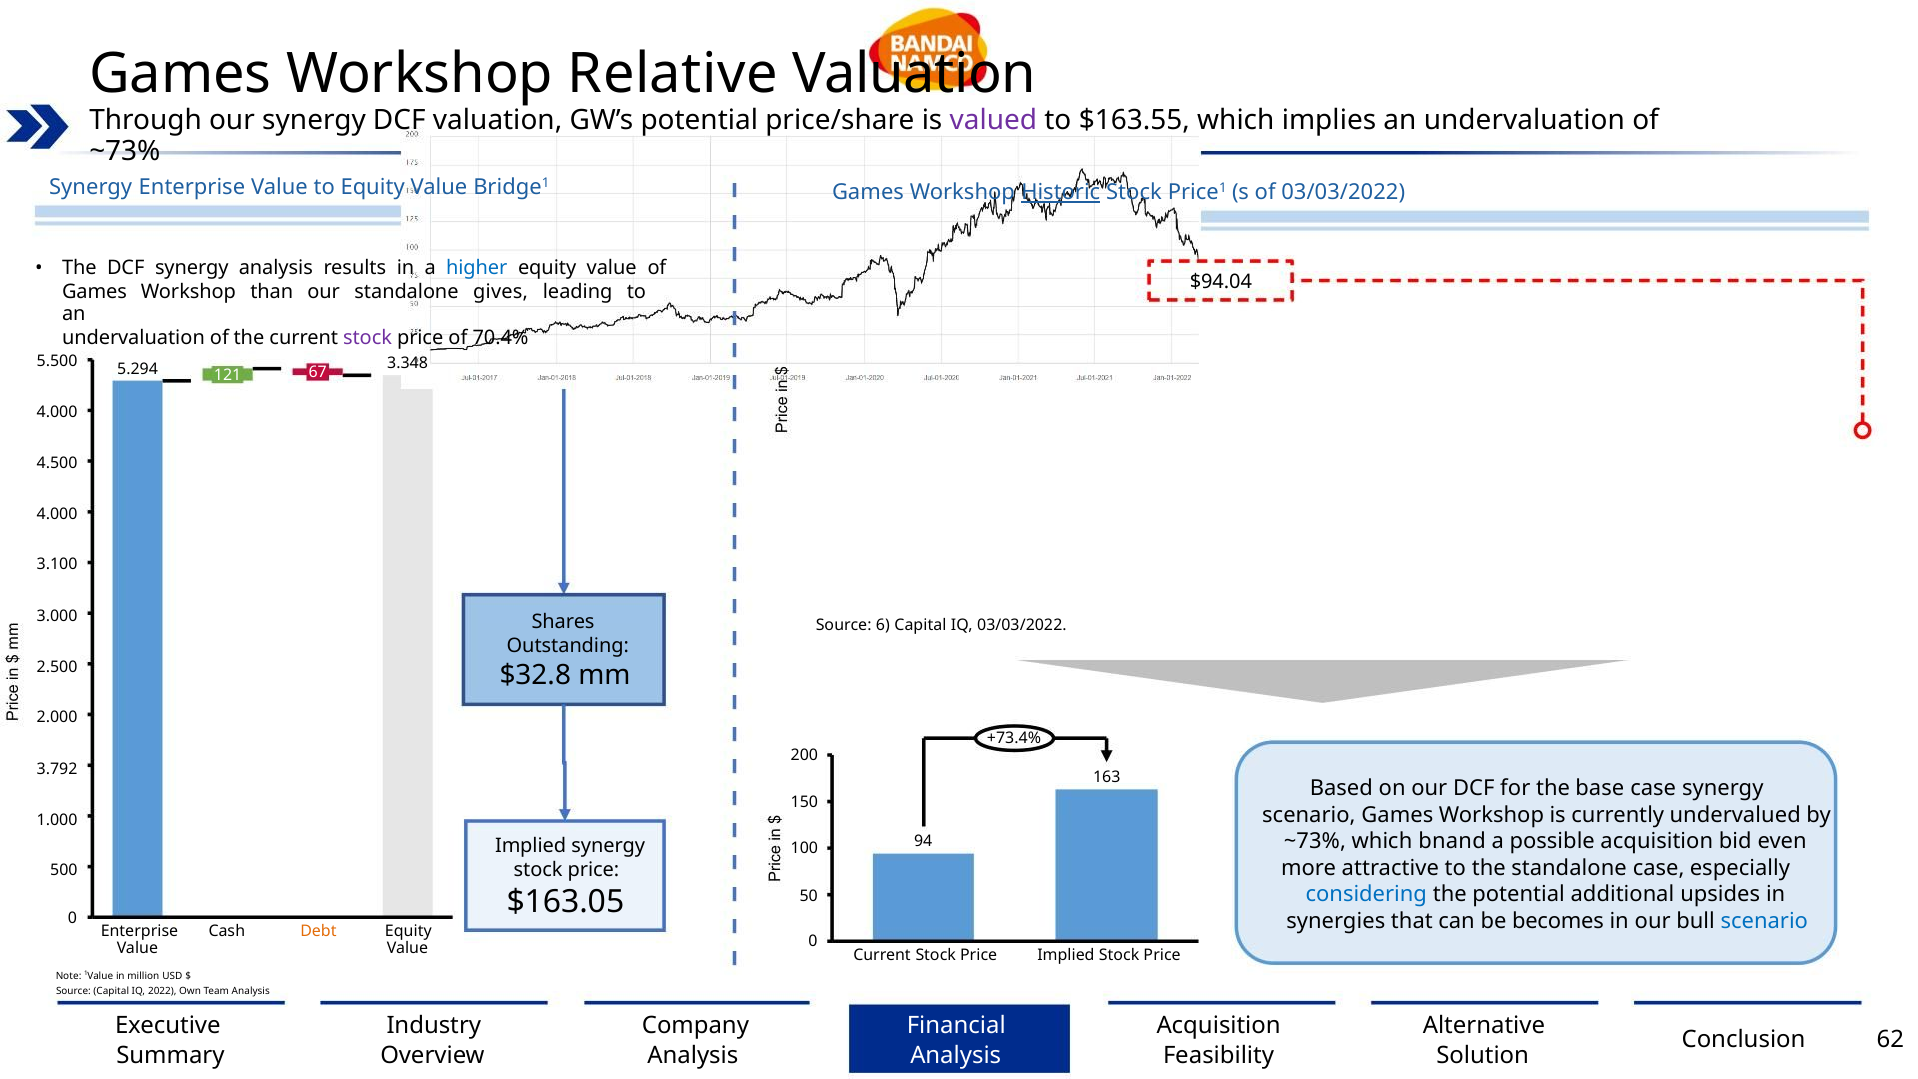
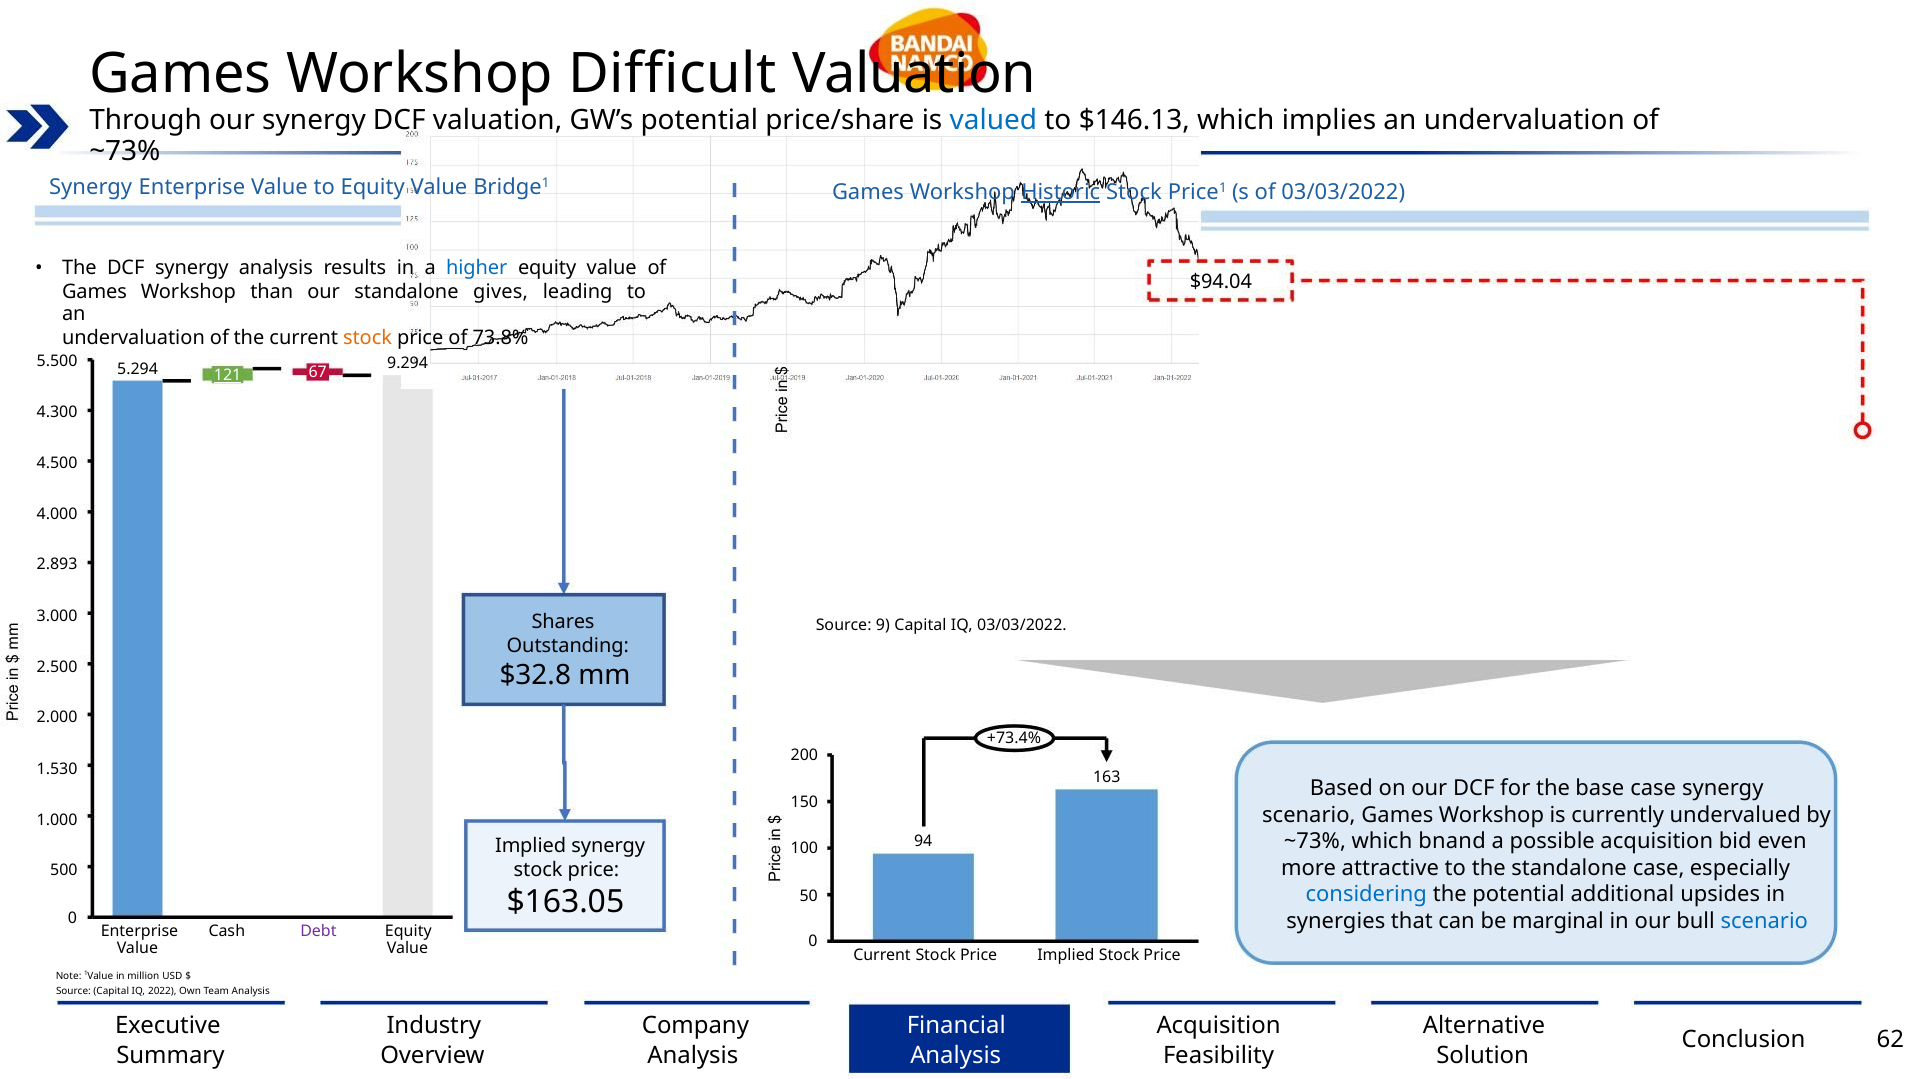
Relative: Relative -> Difficult (673, 74)
valued colour: purple -> blue (993, 120)
$163.55: $163.55 -> $146.13 (1134, 120)
stock colour: purple -> orange (368, 338)
70.4%: 70.4% -> 73.8% (501, 338)
3.348: 3.348 -> 9.294 (408, 363)
121 underline: none -> present (228, 375)
4.000: 4.000 -> 4.300 (57, 412)
3.100: 3.100 -> 2.893 (57, 565)
6: 6 -> 9 (883, 625)
3.792: 3.792 -> 1.530 (57, 769)
becomes: becomes -> marginal (1558, 921)
Debt colour: orange -> purple (318, 931)
